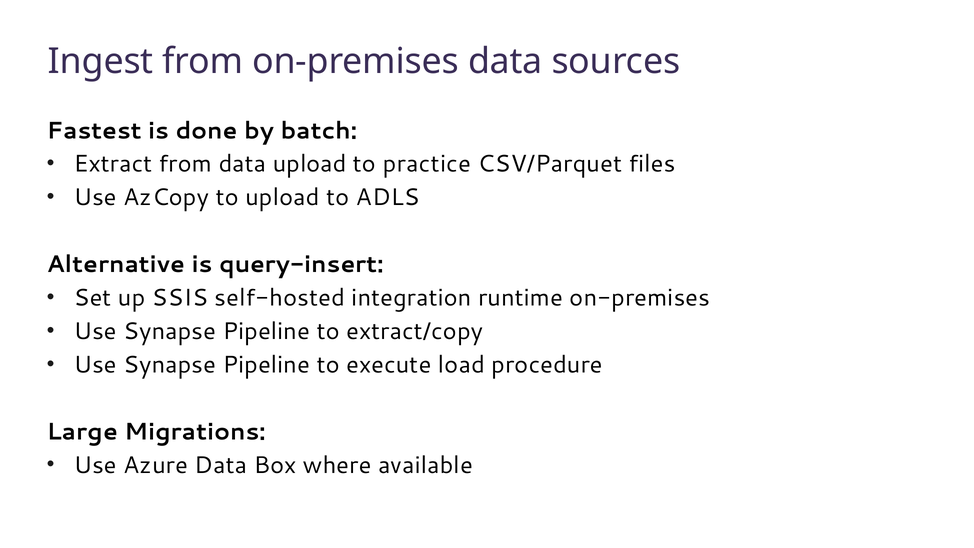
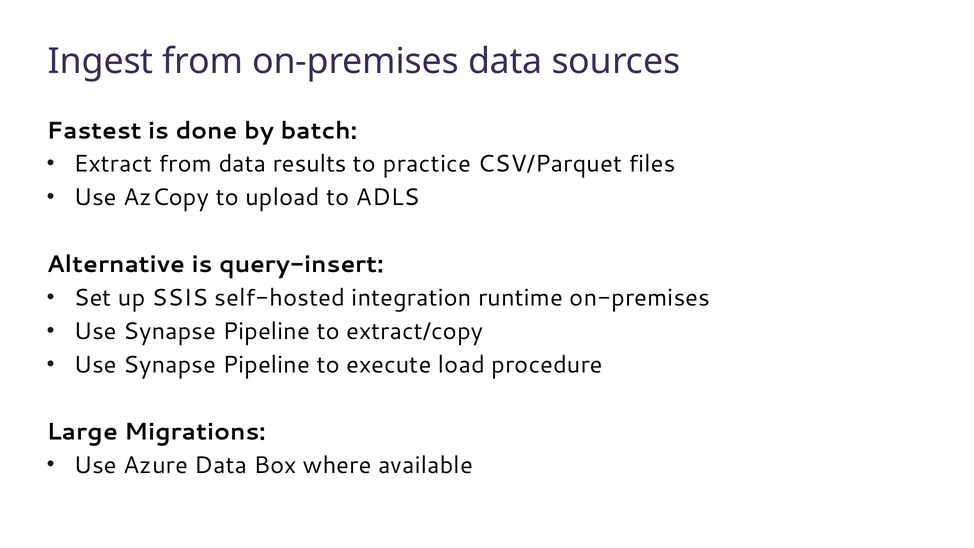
data upload: upload -> results (310, 164)
